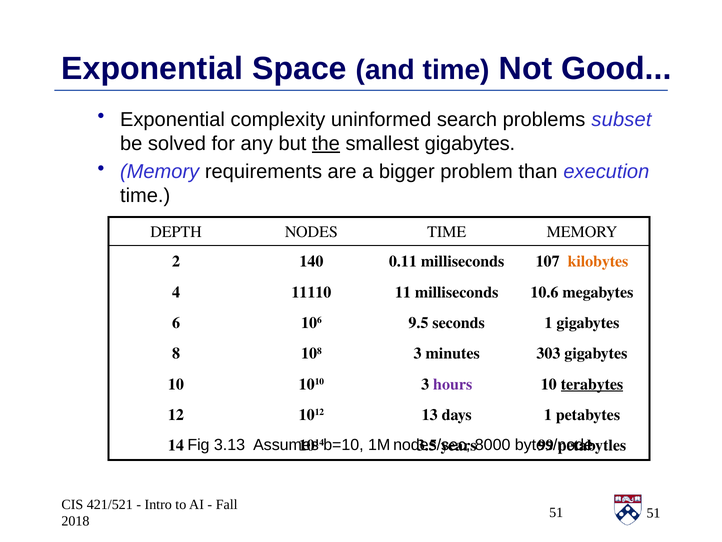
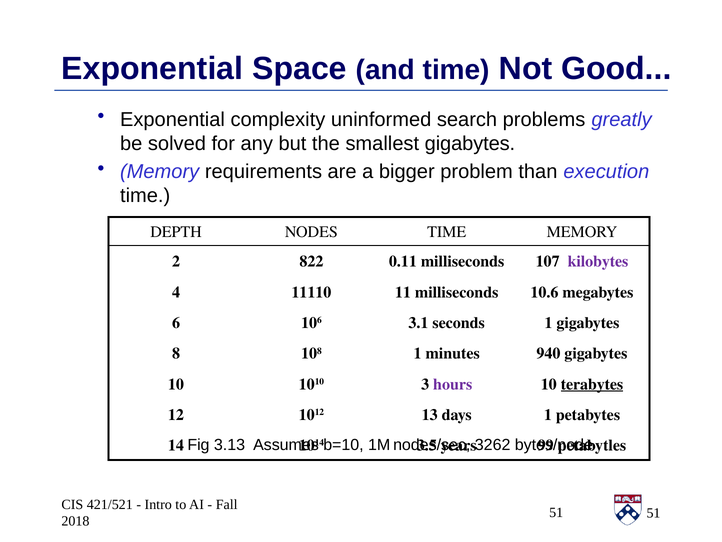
subset: subset -> greatly (622, 119)
the underline: present -> none (326, 143)
140: 140 -> 822 (311, 261)
kilobytes colour: orange -> purple (598, 261)
9.5: 9.5 -> 3.1 (418, 323)
108 3: 3 -> 1 (418, 353)
303: 303 -> 940 (548, 353)
8000: 8000 -> 3262 (493, 445)
